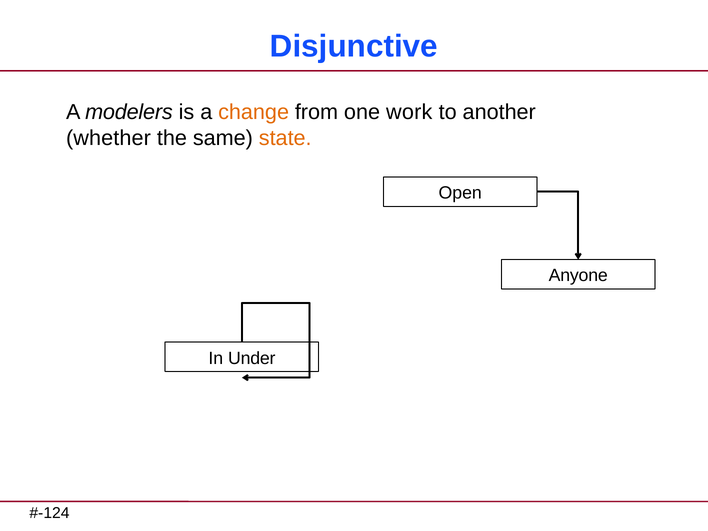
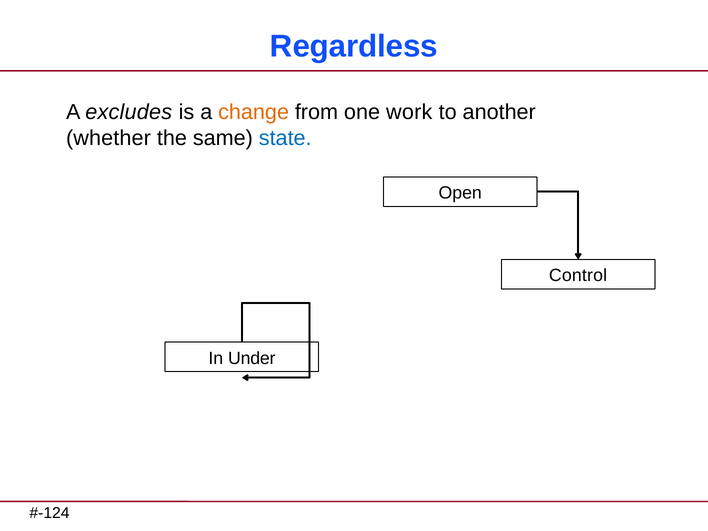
Disjunctive: Disjunctive -> Regardless (354, 46)
modelers: modelers -> excludes (129, 112)
state colour: orange -> blue (285, 138)
Anyone: Anyone -> Control (578, 276)
